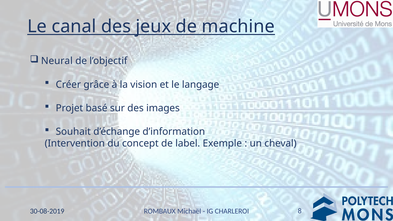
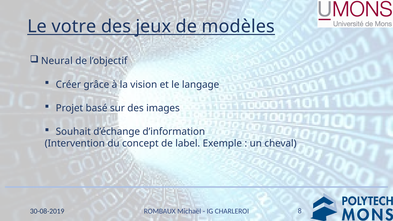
canal: canal -> votre (74, 26)
machine: machine -> modèles (238, 26)
